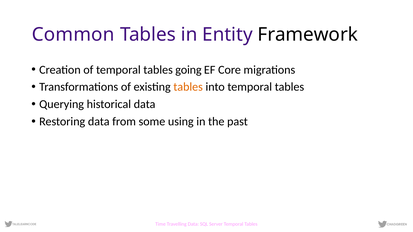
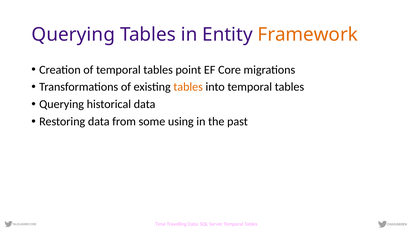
Common: Common -> Querying (73, 35)
Framework colour: black -> orange (308, 35)
going: going -> point (188, 70)
